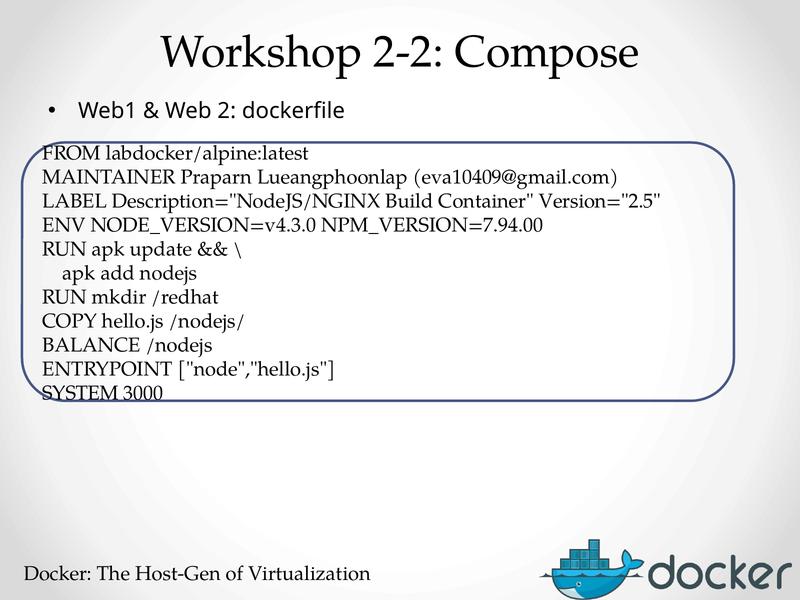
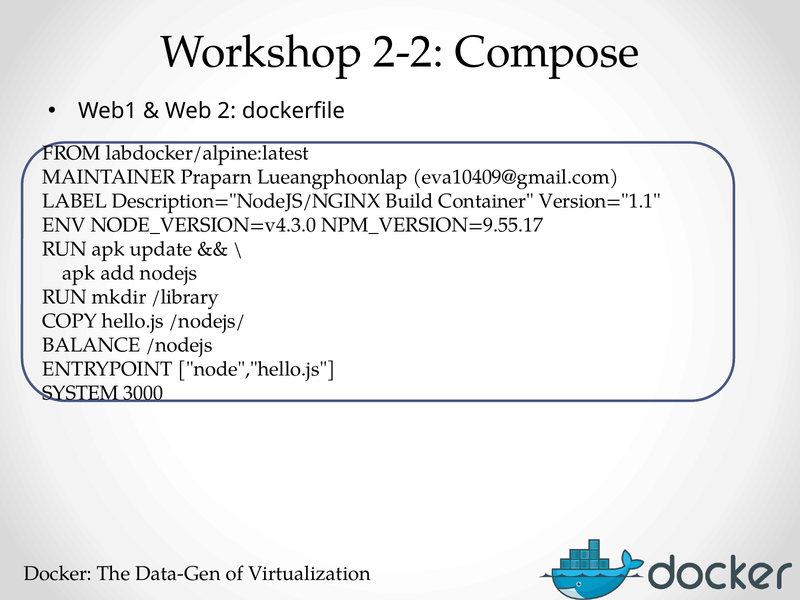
Version="2.5: Version="2.5 -> Version="1.1 (600, 201)
NPM_VERSION=7.94.00: NPM_VERSION=7.94.00 -> NPM_VERSION=9.55.17 (432, 225)
/redhat: /redhat -> /library (185, 297)
Host-Gen: Host-Gen -> Data-Gen (178, 573)
